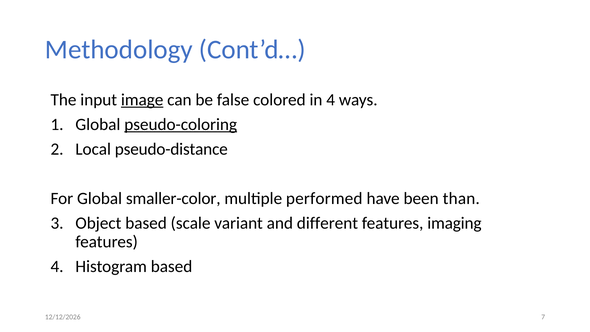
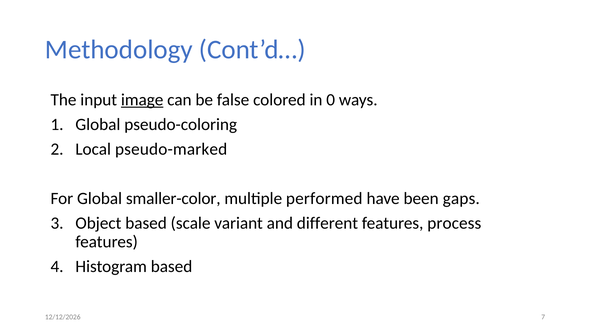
in 4: 4 -> 0 (331, 100)
pseudo-coloring underline: present -> none (181, 124)
pseudo-distance: pseudo-distance -> pseudo-marked (171, 149)
than: than -> gaps (461, 199)
imaging: imaging -> process (454, 223)
